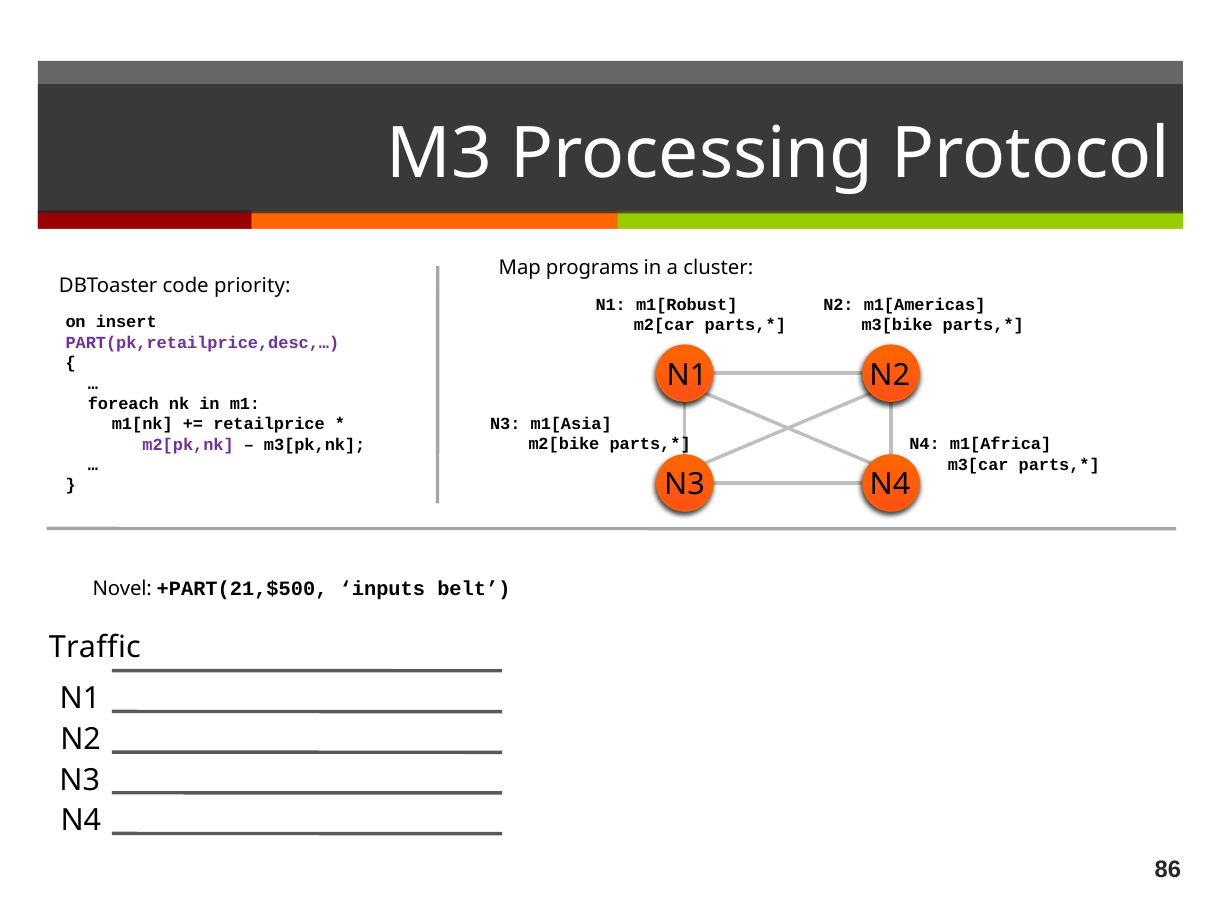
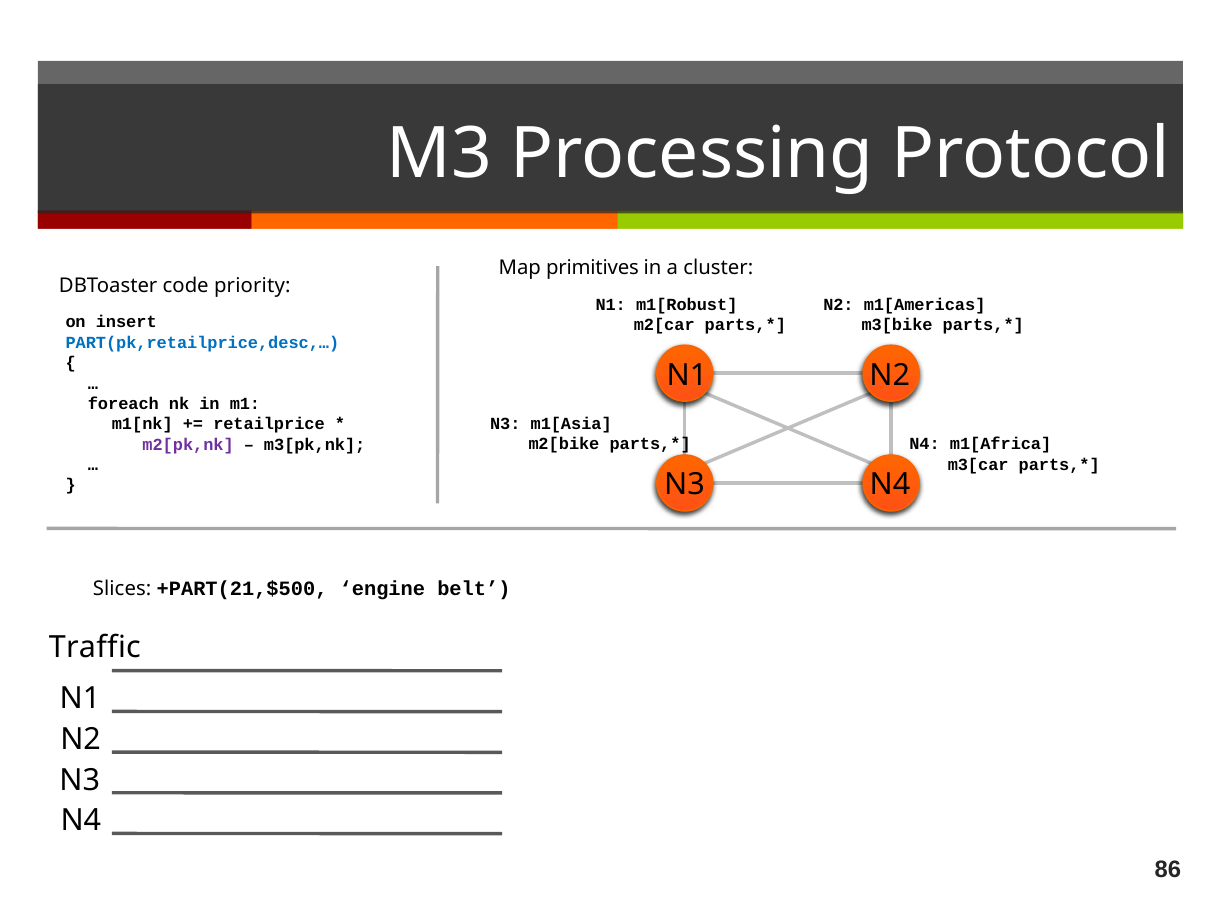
programs: programs -> primitives (592, 268)
PART(pk,retailprice,desc,… colour: purple -> blue (202, 343)
Novel: Novel -> Slices (122, 589)
inputs: inputs -> engine (382, 589)
